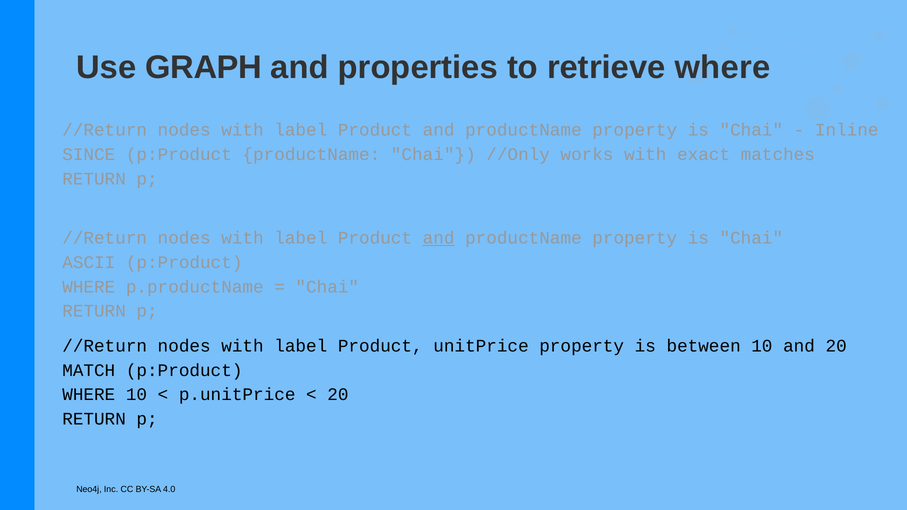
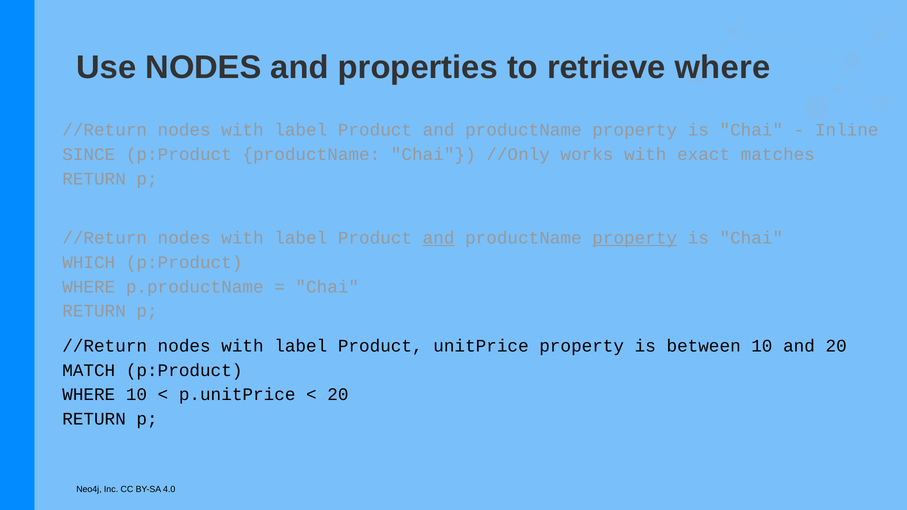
Use GRAPH: GRAPH -> NODES (203, 68)
property underline: none -> present (635, 238)
ASCII: ASCII -> WHICH (89, 262)
